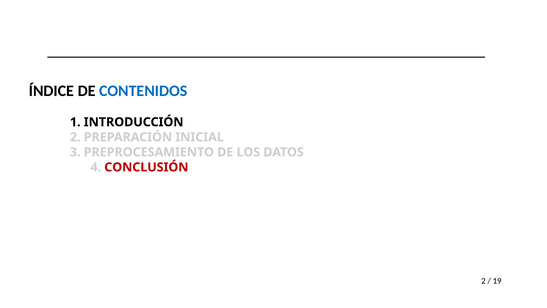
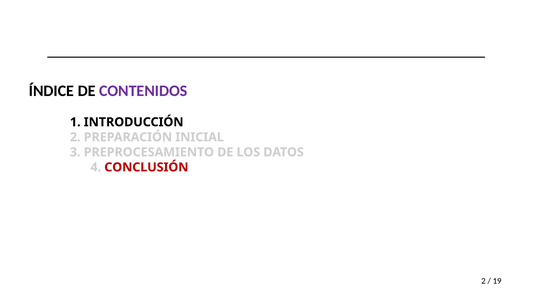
CONTENIDOS colour: blue -> purple (143, 91)
